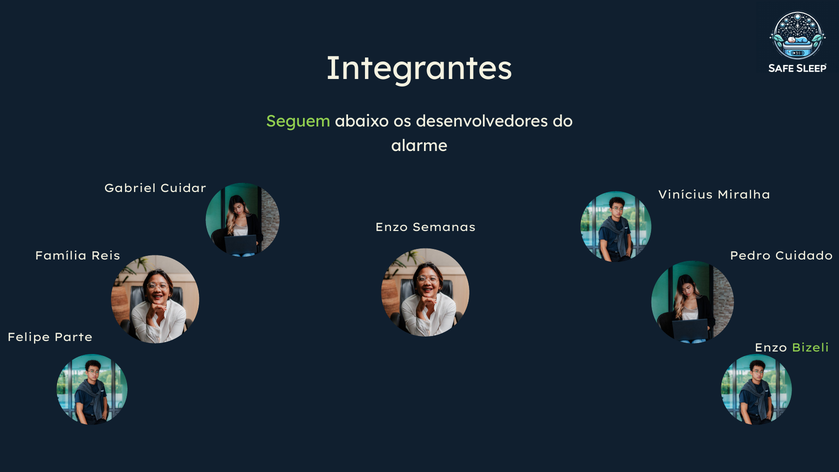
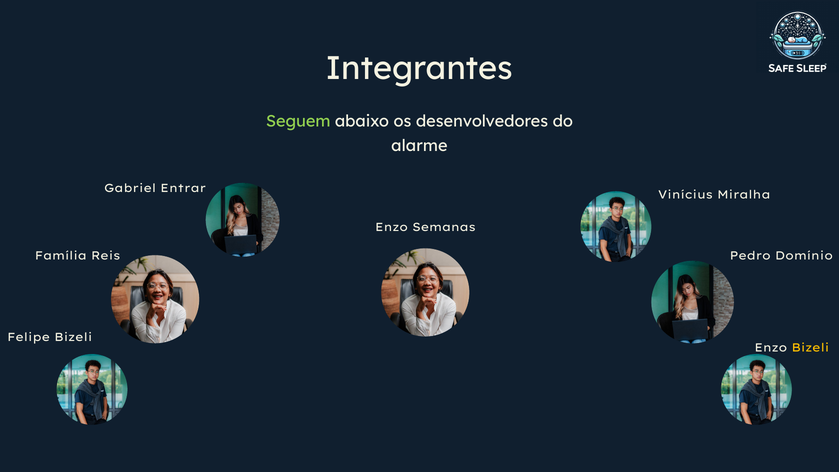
Cuidar: Cuidar -> Entrar (183, 188)
Cuidado: Cuidado -> Domínio (804, 256)
Felipe Parte: Parte -> Bizeli (73, 337)
Bizeli colour: light green -> yellow (810, 348)
